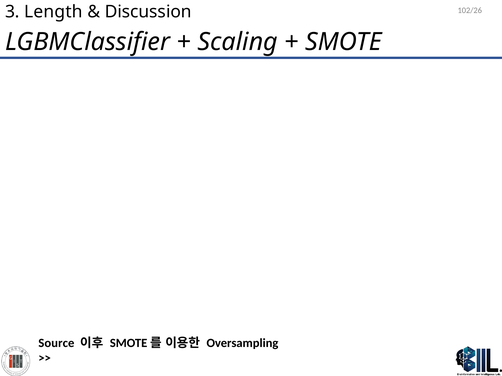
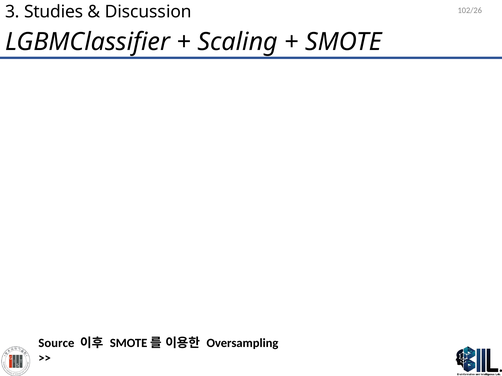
Length: Length -> Studies (54, 12)
